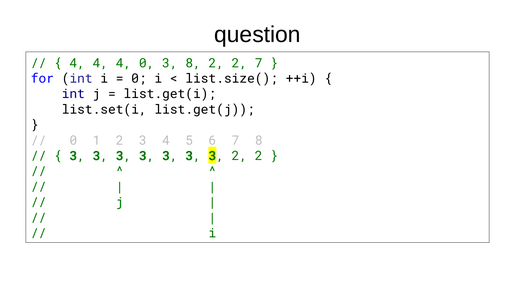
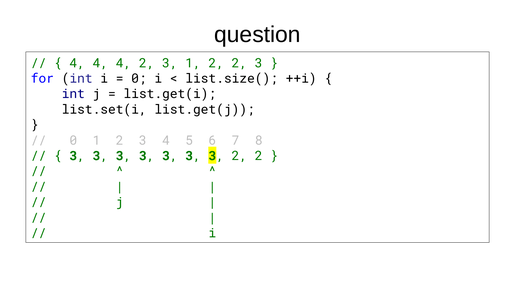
4 0: 0 -> 2 (147, 63)
3 8: 8 -> 1 (193, 63)
2 2 7: 7 -> 3 (259, 63)
